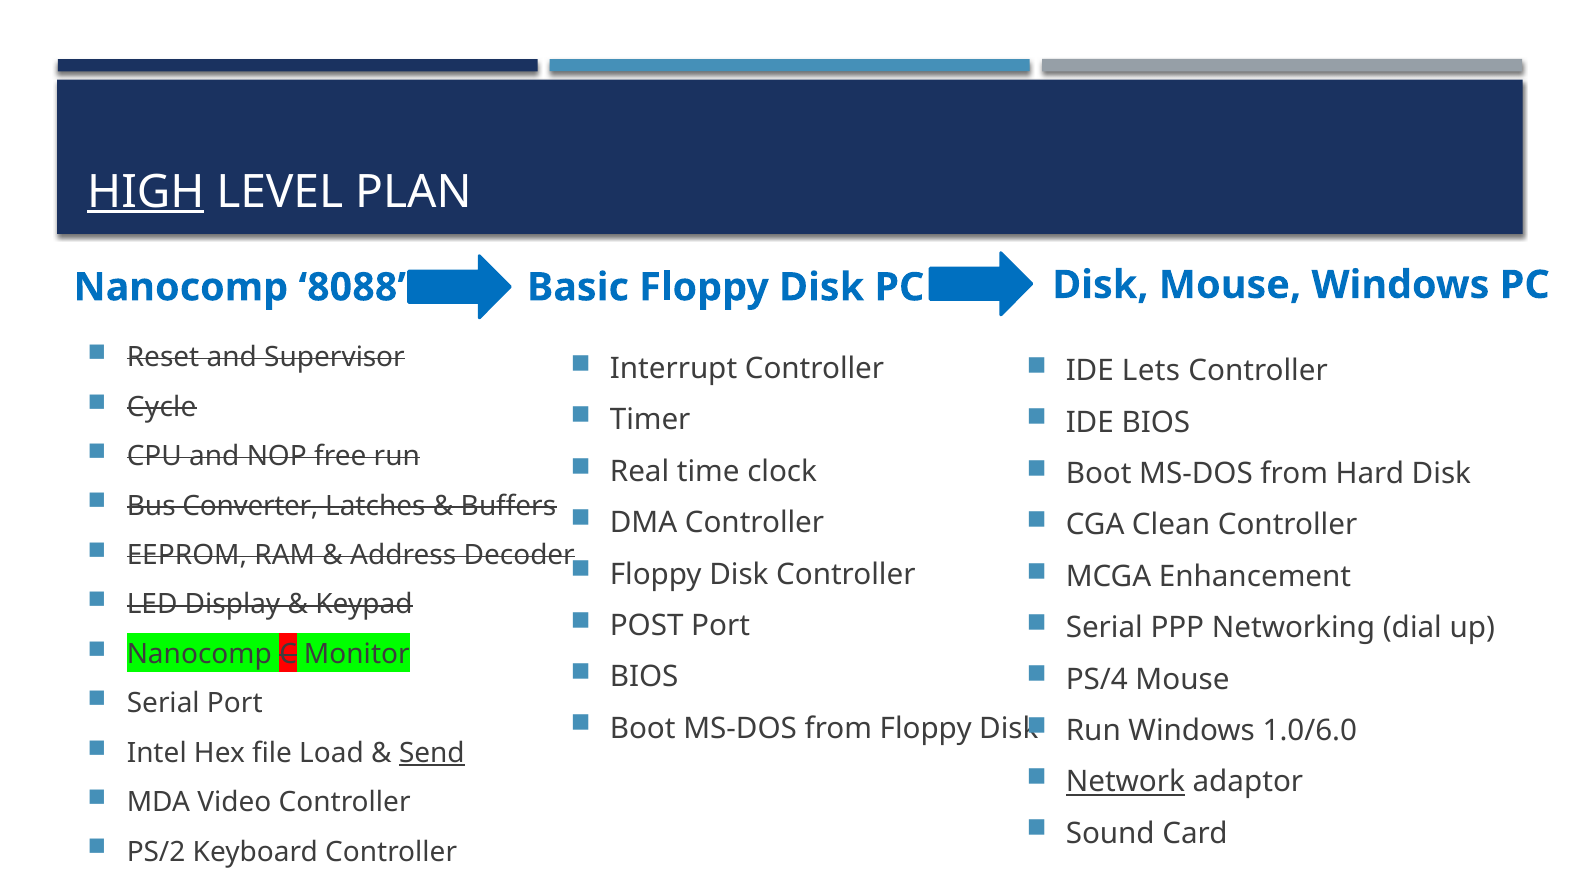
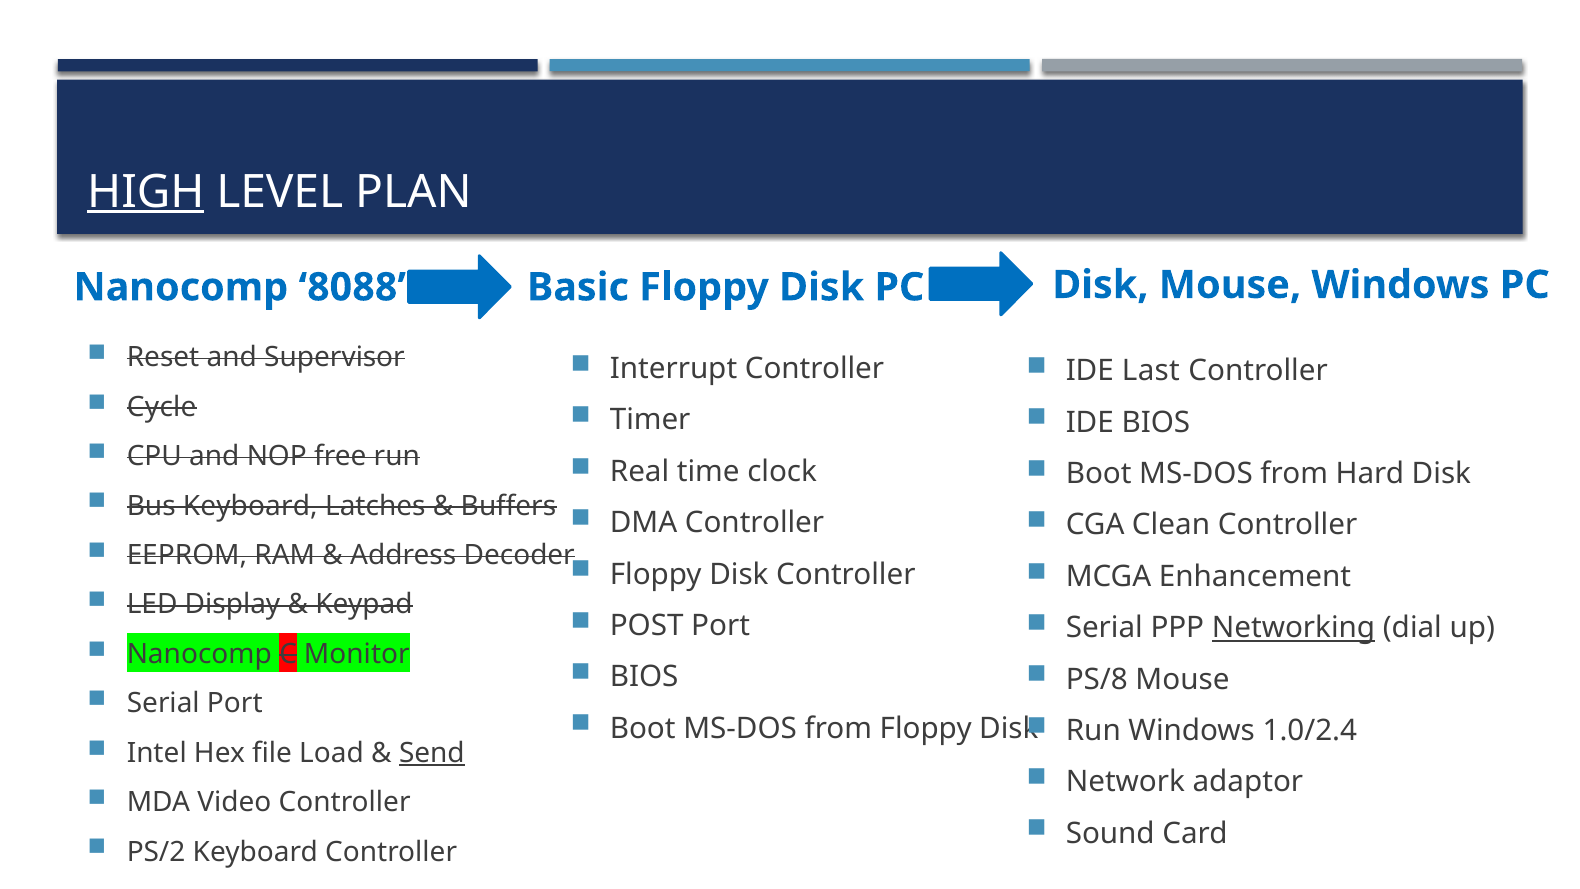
Lets: Lets -> Last (1151, 371)
Bus Converter: Converter -> Keyboard (250, 506)
Networking underline: none -> present (1294, 628)
PS/4: PS/4 -> PS/8 (1097, 679)
1.0/6.0: 1.0/6.0 -> 1.0/2.4 (1310, 731)
Network underline: present -> none (1125, 782)
